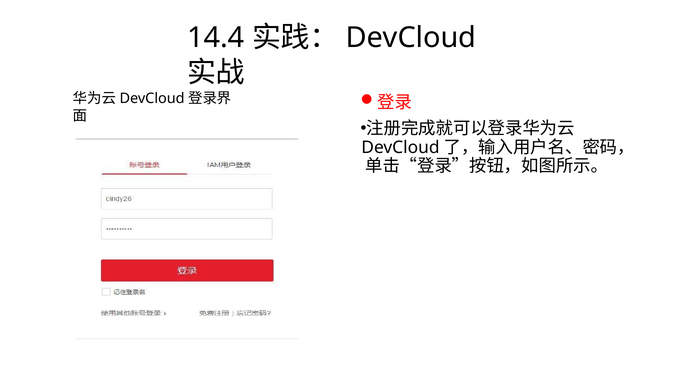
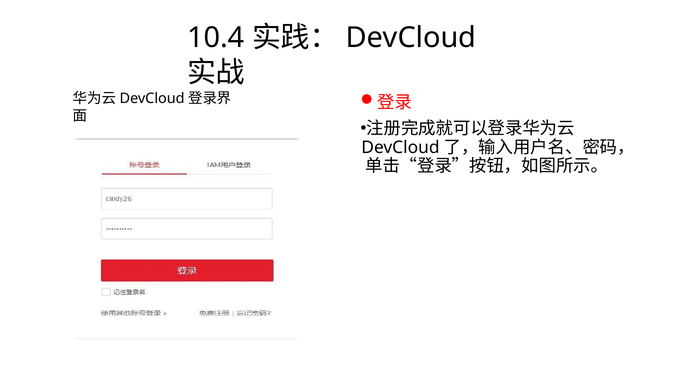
14.4: 14.4 -> 10.4 (216, 38)
